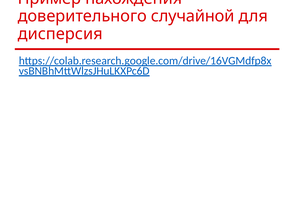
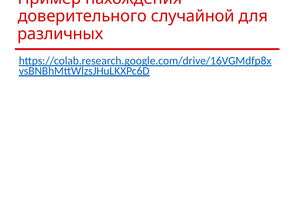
дисперсия: дисперсия -> различных (60, 34)
